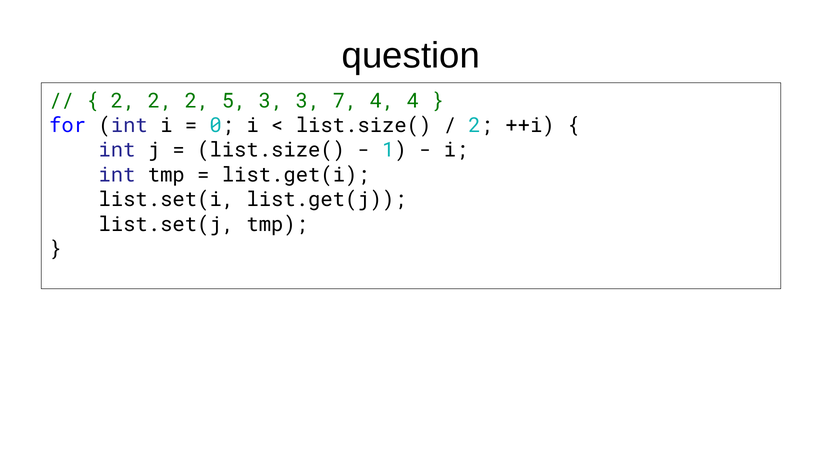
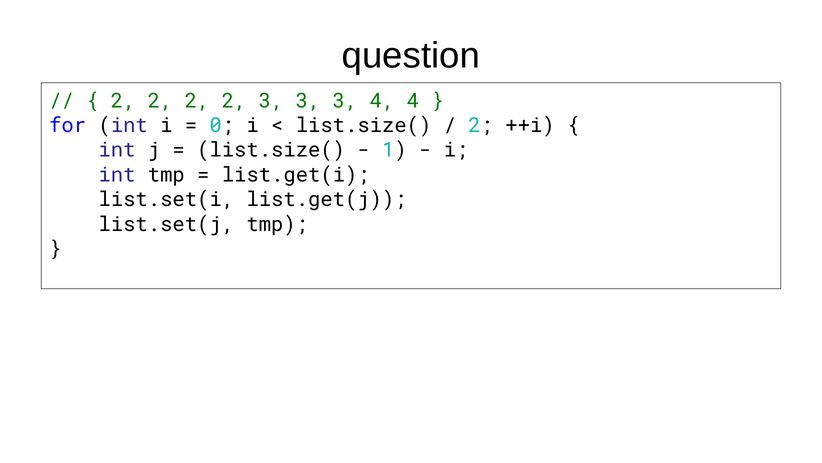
2 2 2 5: 5 -> 2 (234, 101)
3 3 7: 7 -> 3 (345, 101)
